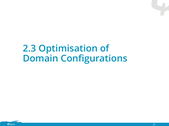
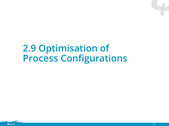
2.3: 2.3 -> 2.9 (29, 49)
Domain: Domain -> Process (40, 59)
